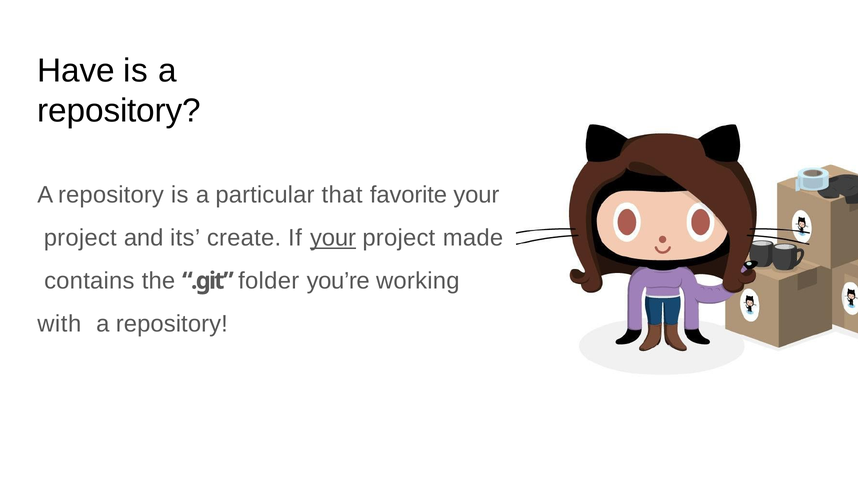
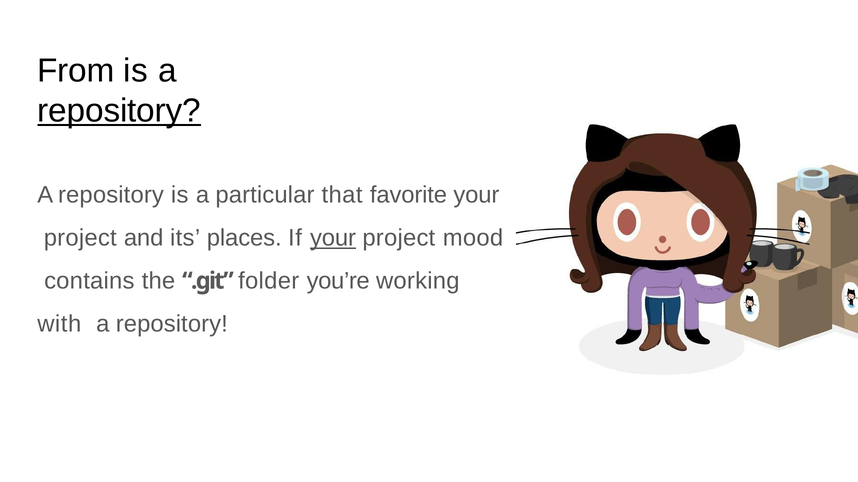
Have: Have -> From (76, 71)
repository underline: none -> present (119, 111)
create: create -> places (244, 238)
made: made -> mood (473, 238)
